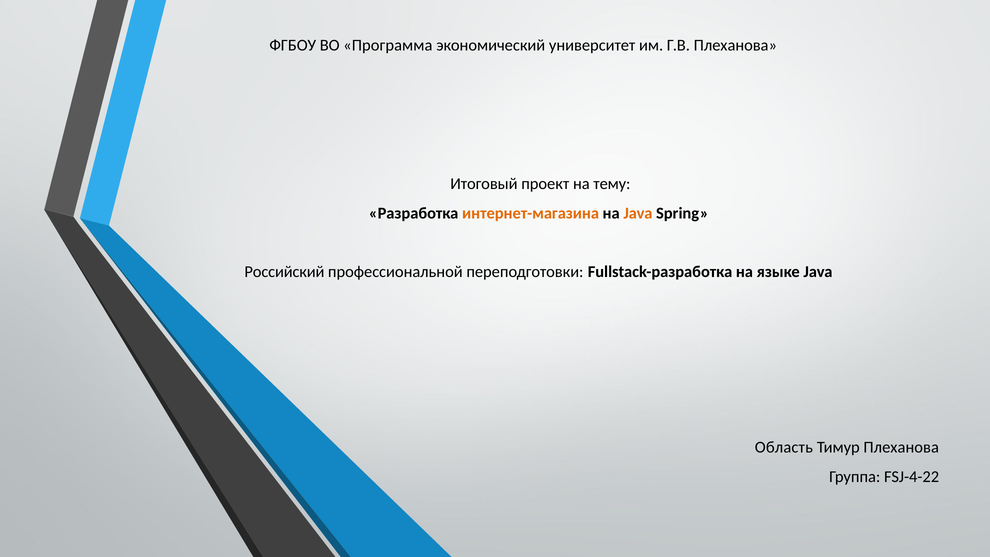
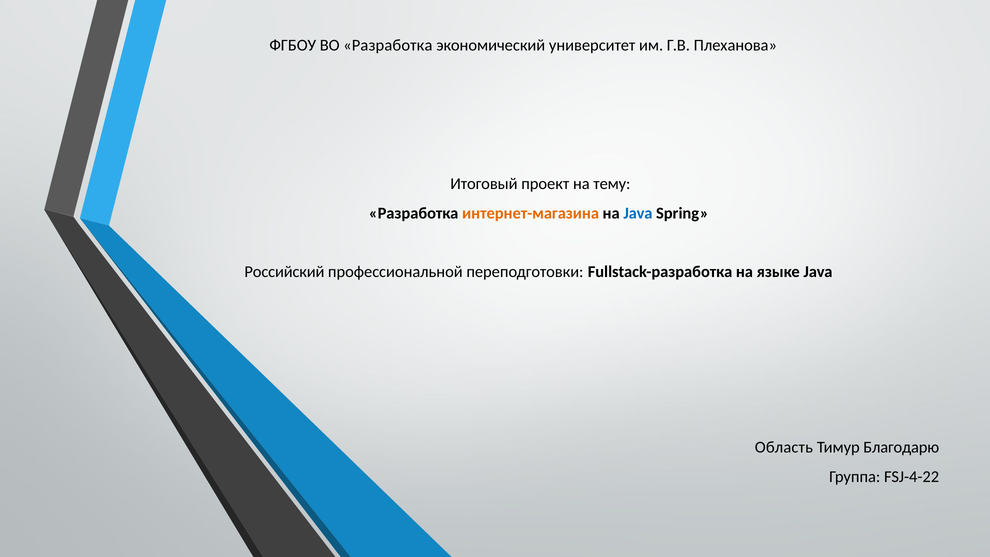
ВО Программа: Программа -> Разработка (388, 45)
Java colour: orange -> blue (638, 213)
Тимур Плеханова: Плеханова -> Благодарю (901, 447)
